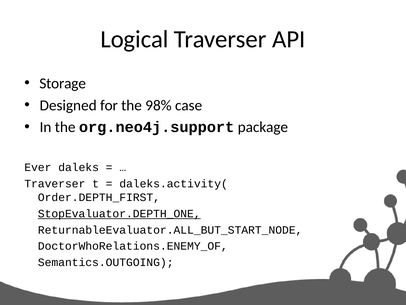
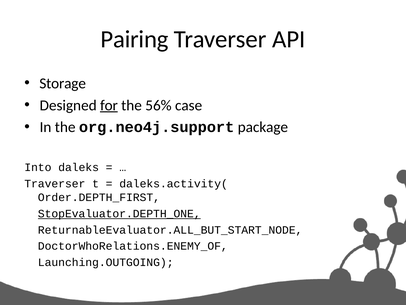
Logical: Logical -> Pairing (134, 39)
for underline: none -> present (109, 105)
98%: 98% -> 56% (158, 105)
Ever: Ever -> Into (38, 167)
Semantics.OUTGOING: Semantics.OUTGOING -> Launching.OUTGOING (106, 262)
